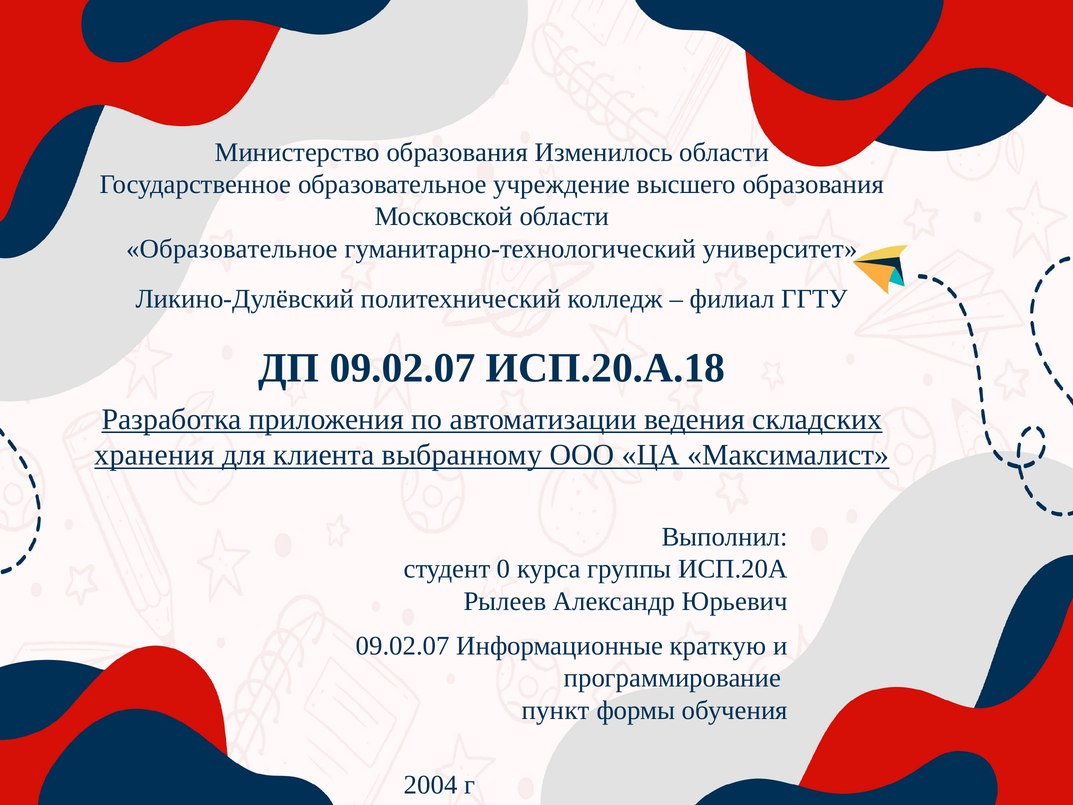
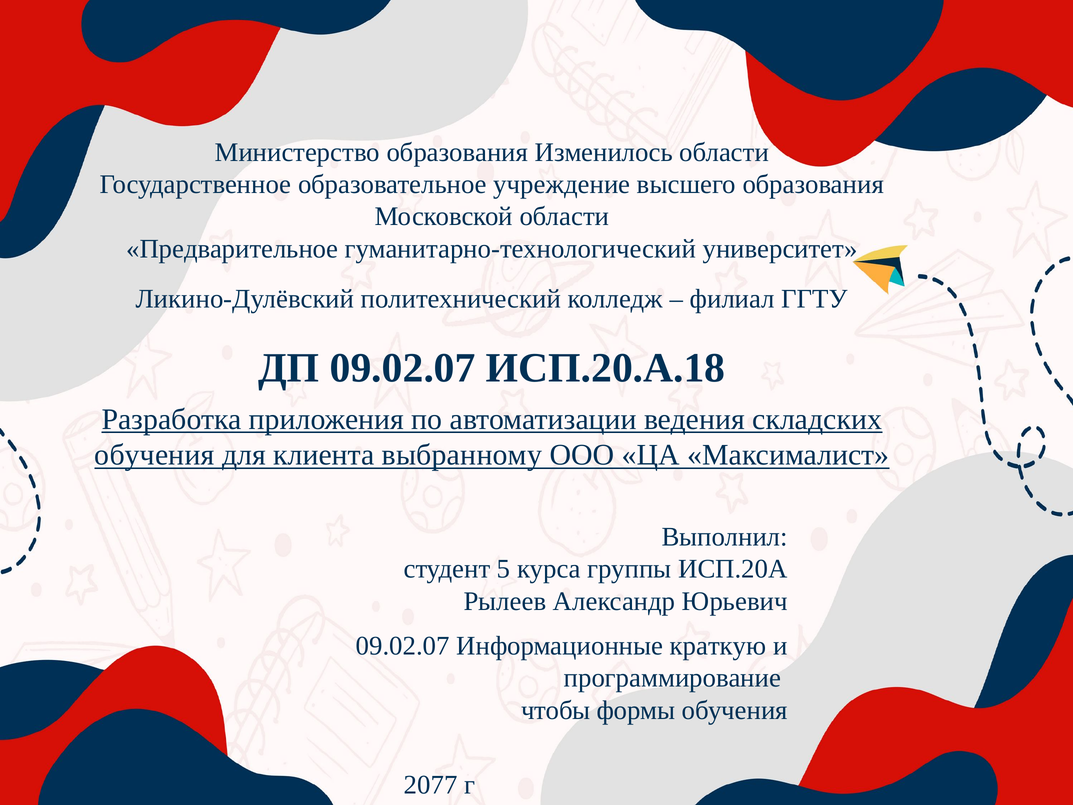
Образовательное: Образовательное -> Предварительное (232, 249)
хранения: хранения -> обучения (154, 455)
0: 0 -> 5 (504, 569)
пункт: пункт -> чтобы (556, 710)
2004: 2004 -> 2077 (431, 785)
